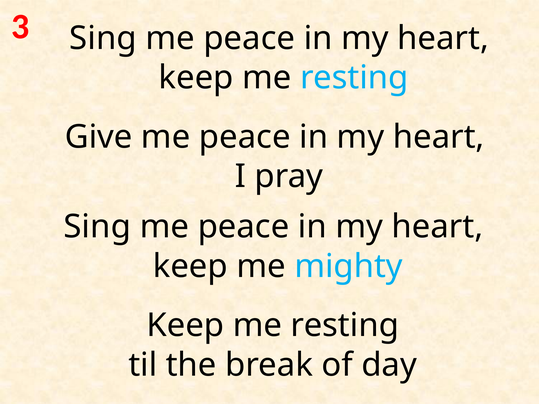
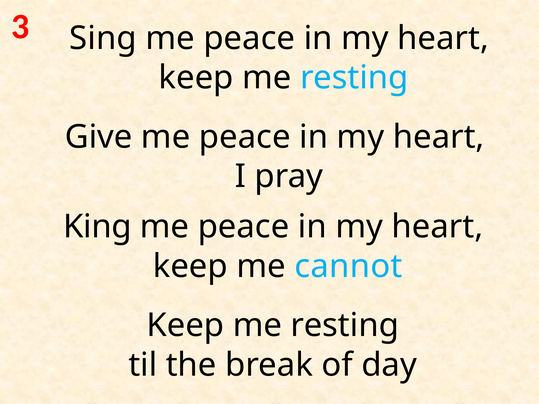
Sing: Sing -> King (97, 227)
mighty: mighty -> cannot (348, 266)
